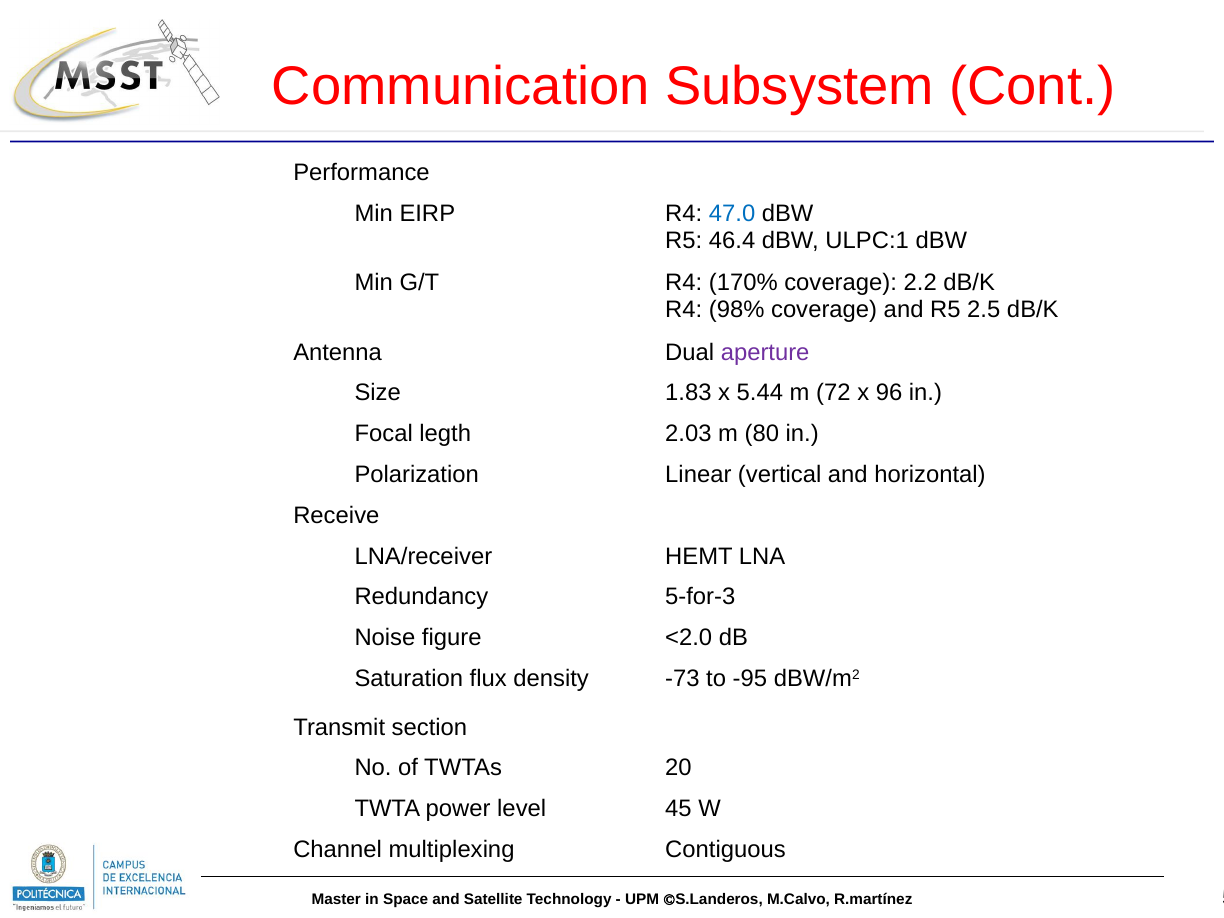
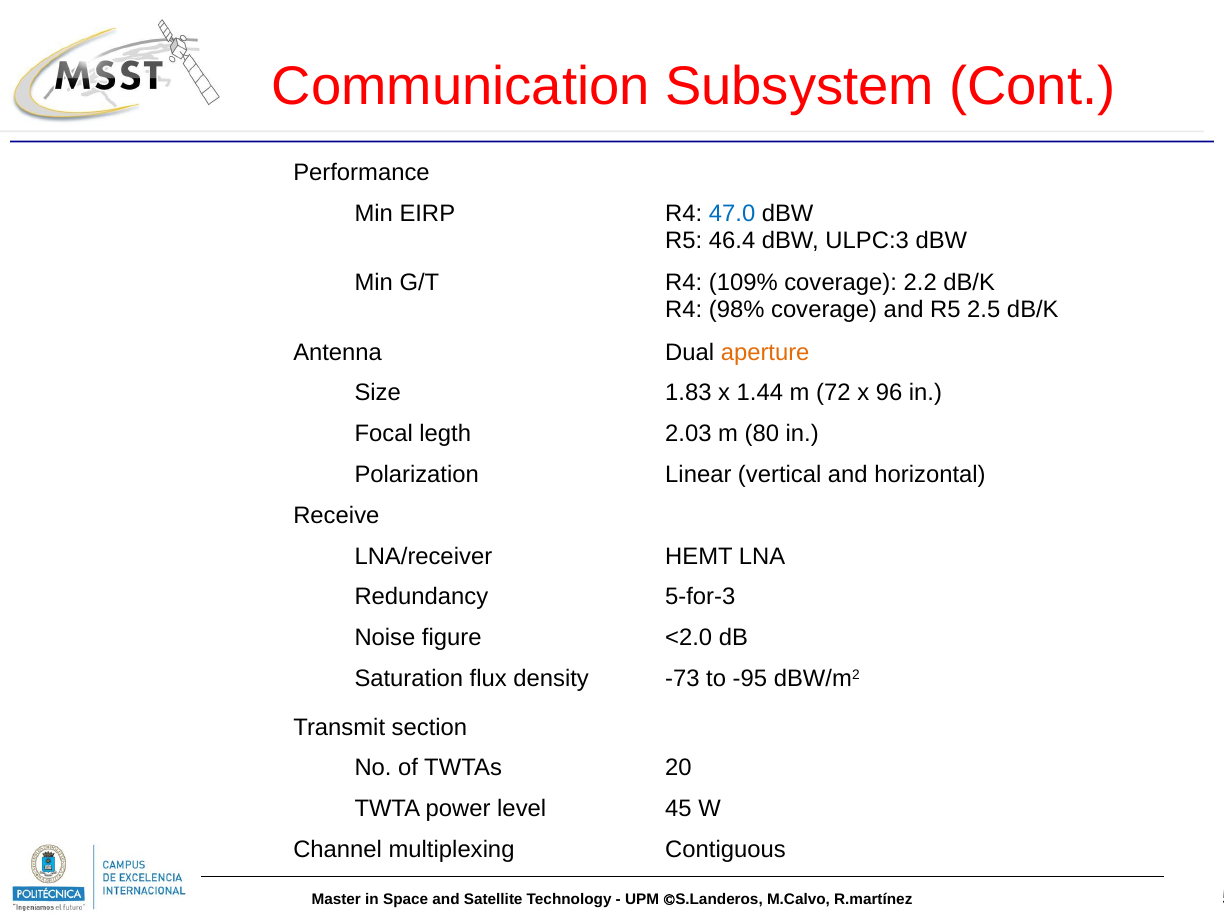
ULPC:1: ULPC:1 -> ULPC:3 (867, 240)
170%: 170% -> 109% (743, 283)
aperture colour: purple -> orange (765, 352)
5.44: 5.44 -> 1.44 (760, 393)
